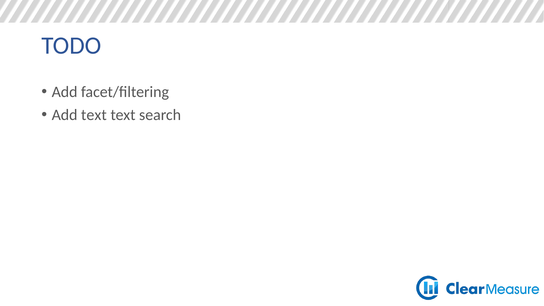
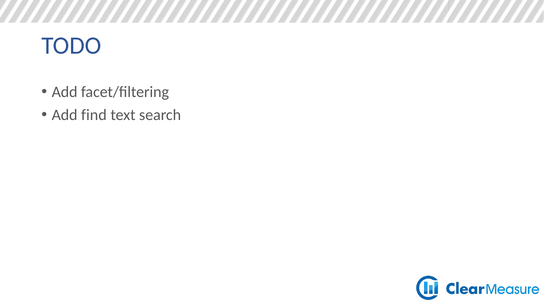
Add text: text -> find (94, 115)
